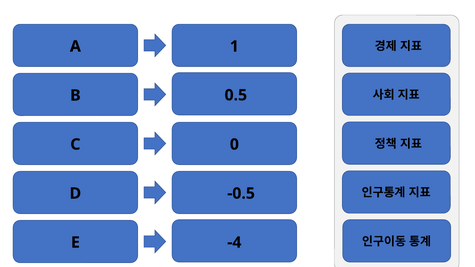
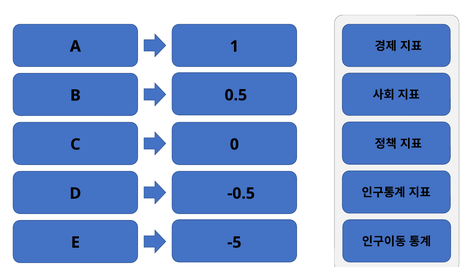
-4: -4 -> -5 (234, 243)
